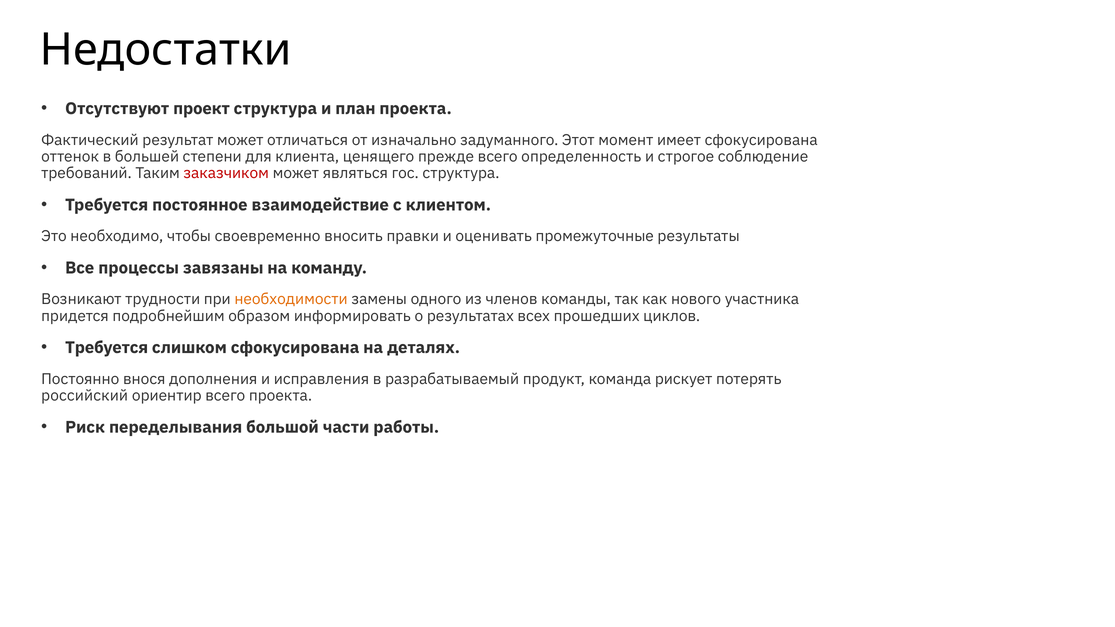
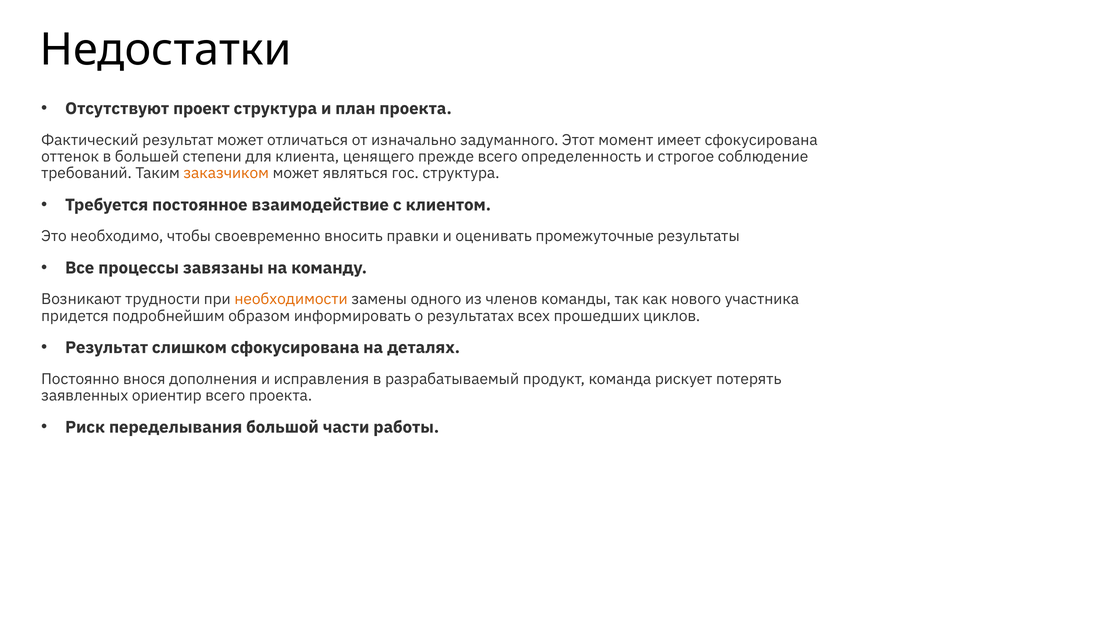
заказчиком colour: red -> orange (226, 173)
Требуется: Требуется -> Результат (107, 347)
российский: российский -> заявленных (85, 396)
